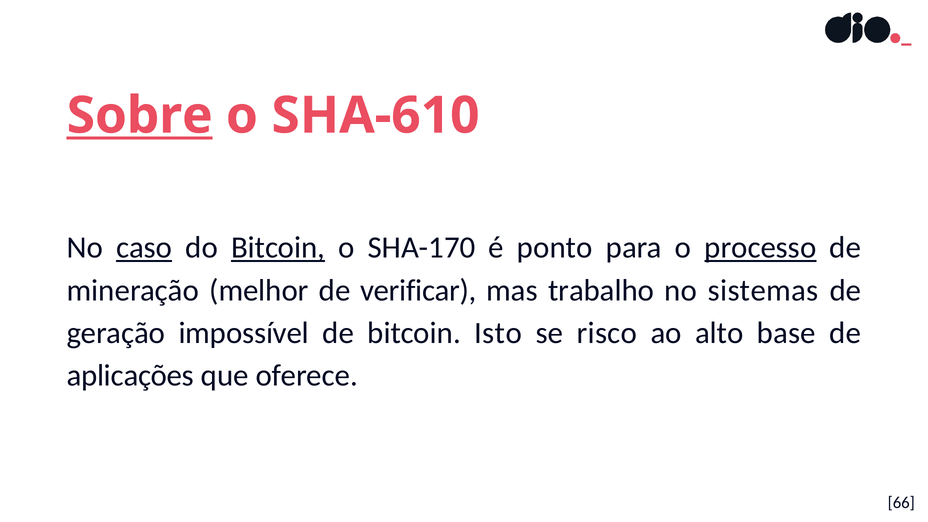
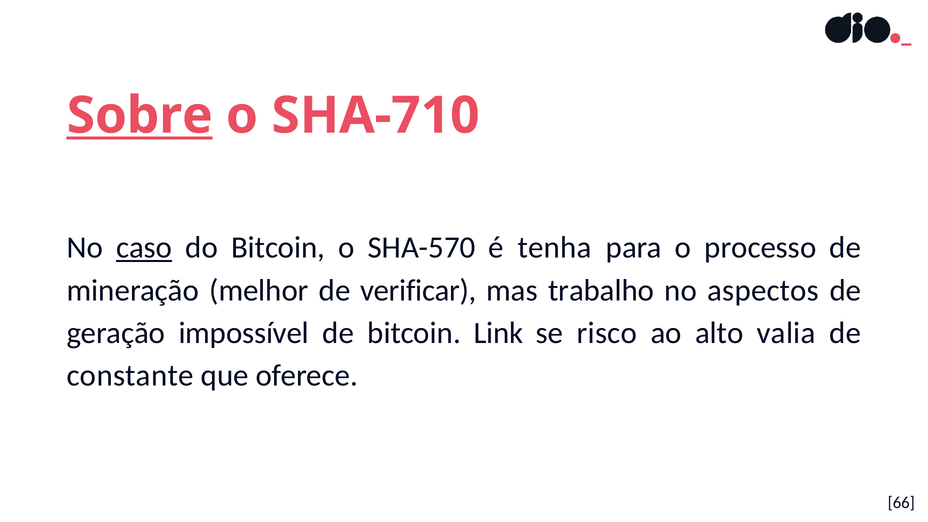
SHA-610: SHA-610 -> SHA-710 (375, 116)
Bitcoin underline: present -> none (278, 248)
SHA-170: SHA-170 -> SHA-570 (421, 248)
ponto: ponto -> tenha (555, 248)
processo underline: present -> none (760, 248)
sistemas: sistemas -> aspectos (763, 290)
Isto: Isto -> Link (498, 333)
base: base -> valia (786, 333)
aplicações: aplicações -> constante (130, 376)
